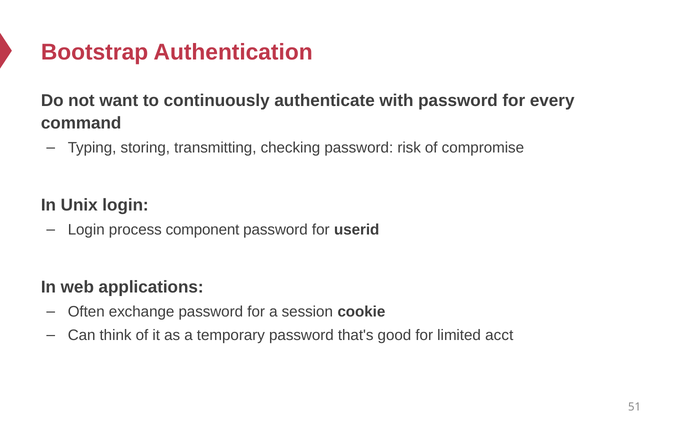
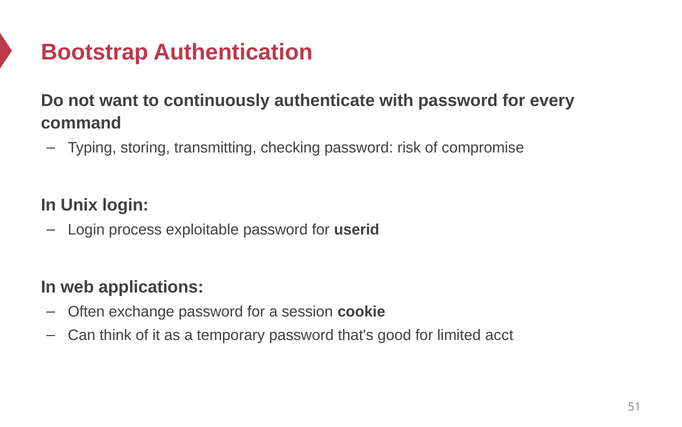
component: component -> exploitable (202, 229)
